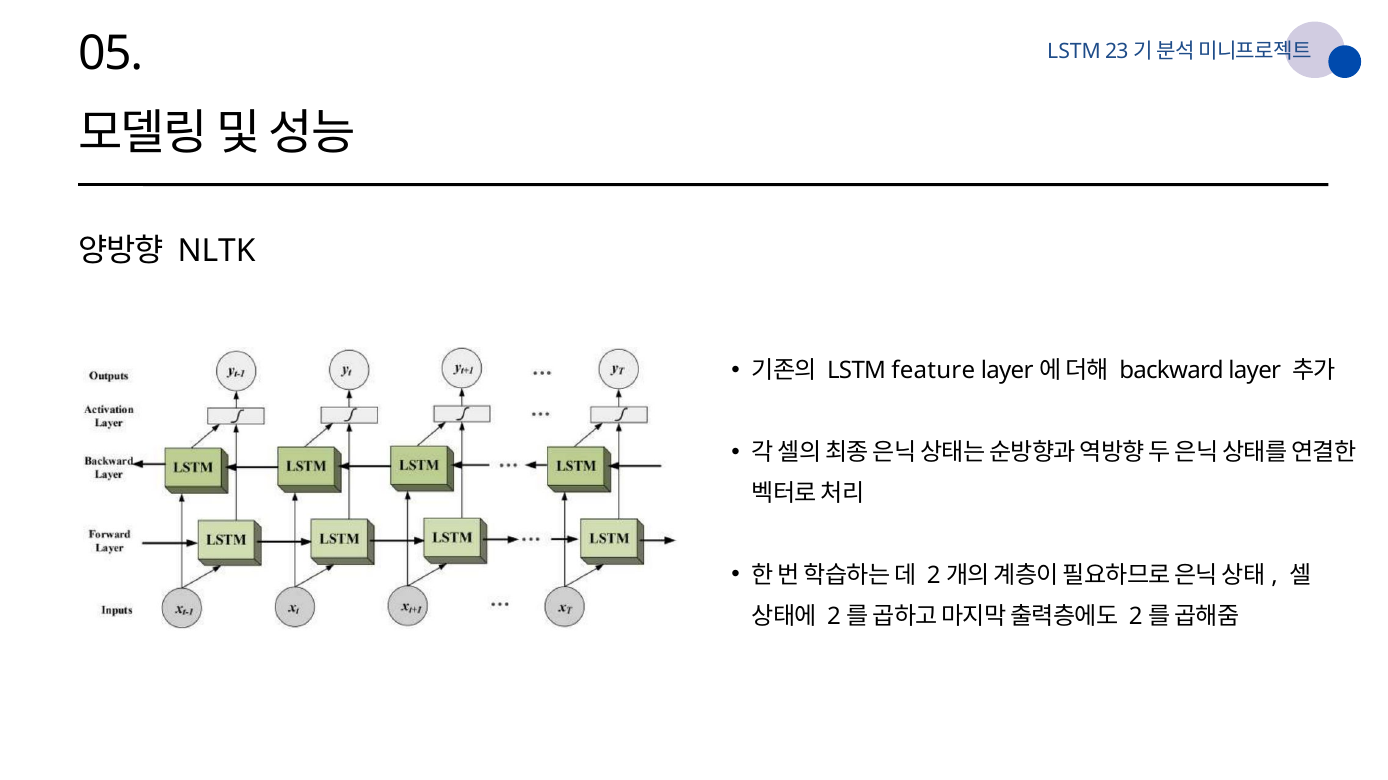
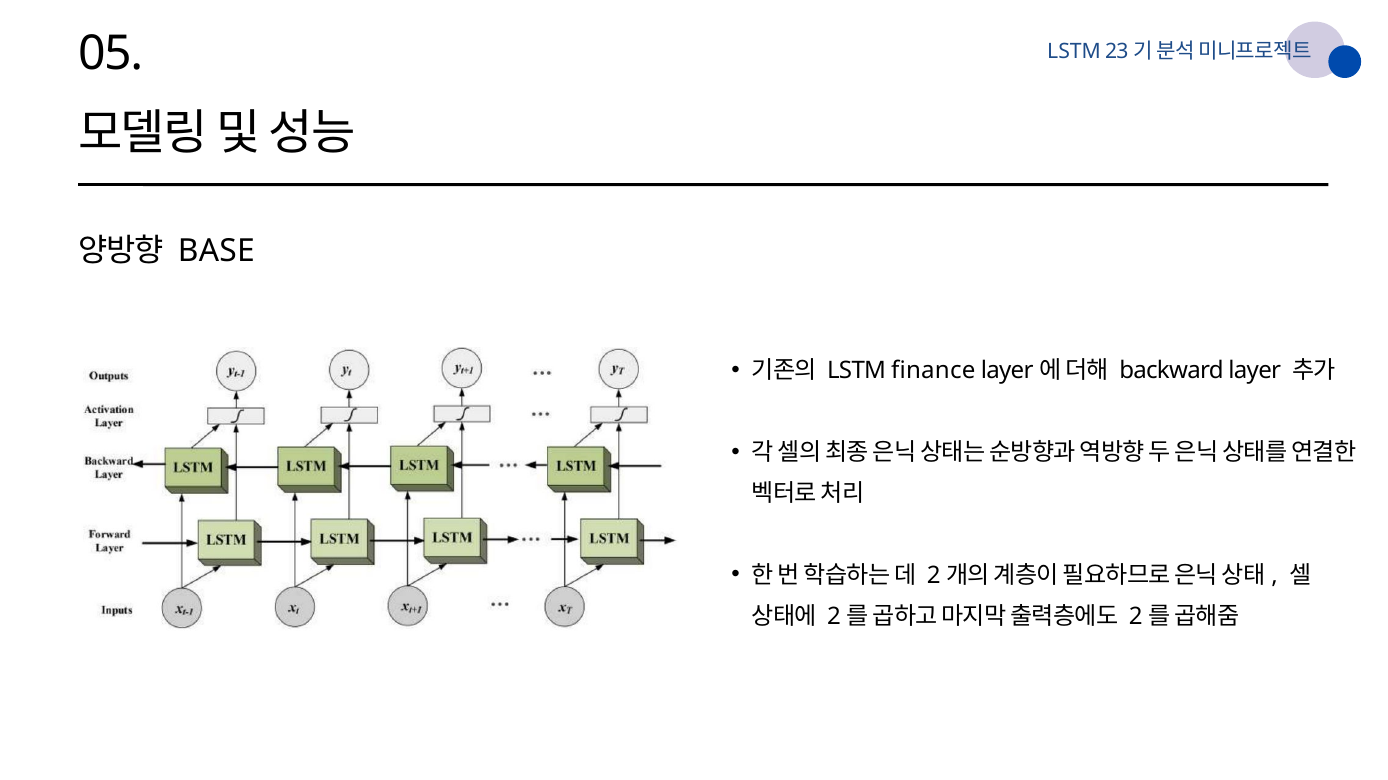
NLTK: NLTK -> BASE (216, 251)
feature: feature -> finance (933, 371)
